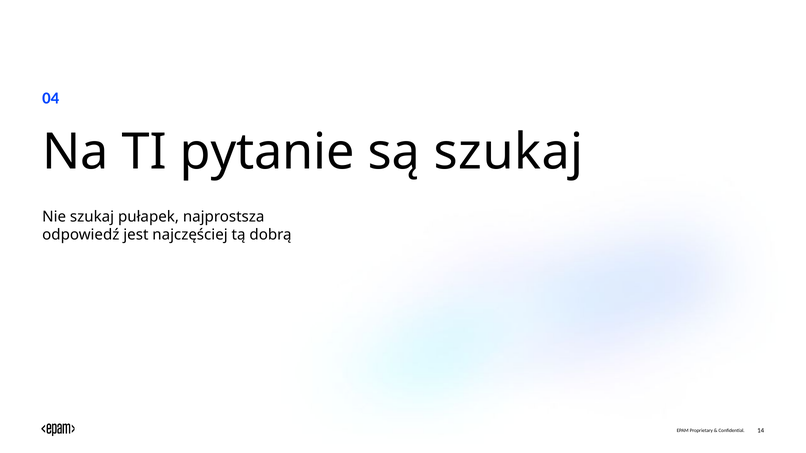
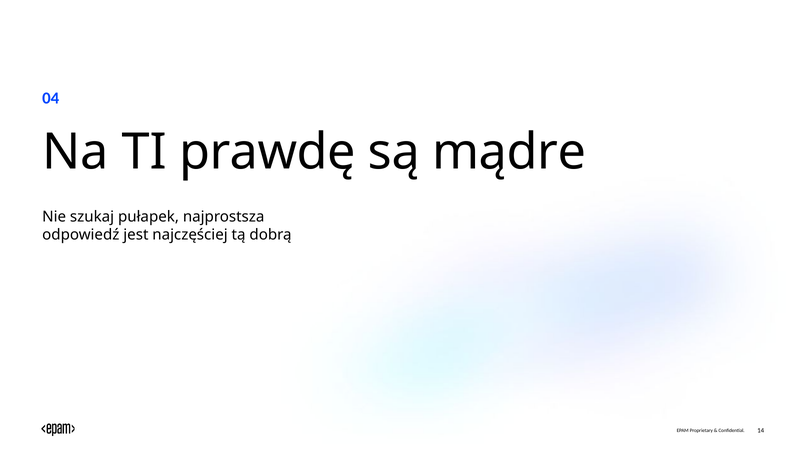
pytanie: pytanie -> prawdę (267, 152)
są szukaj: szukaj -> mądre (509, 152)
